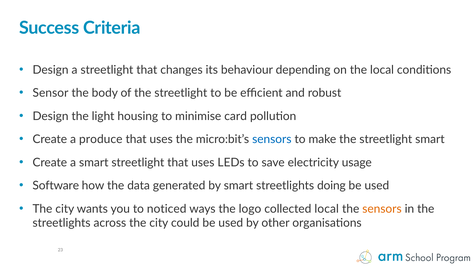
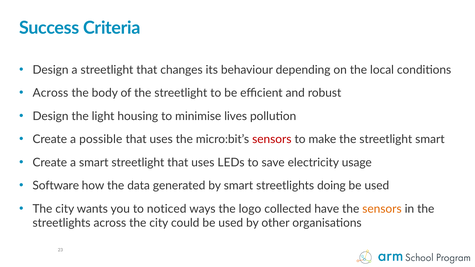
Sensor: Sensor -> Across (50, 93)
card: card -> lives (236, 116)
produce: produce -> possible (101, 139)
sensors colour: blue -> red (272, 139)
collected local: local -> have (327, 209)
